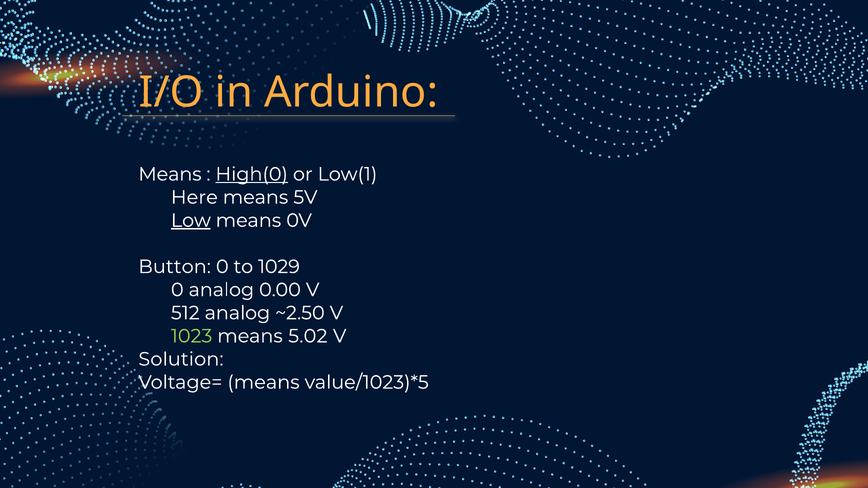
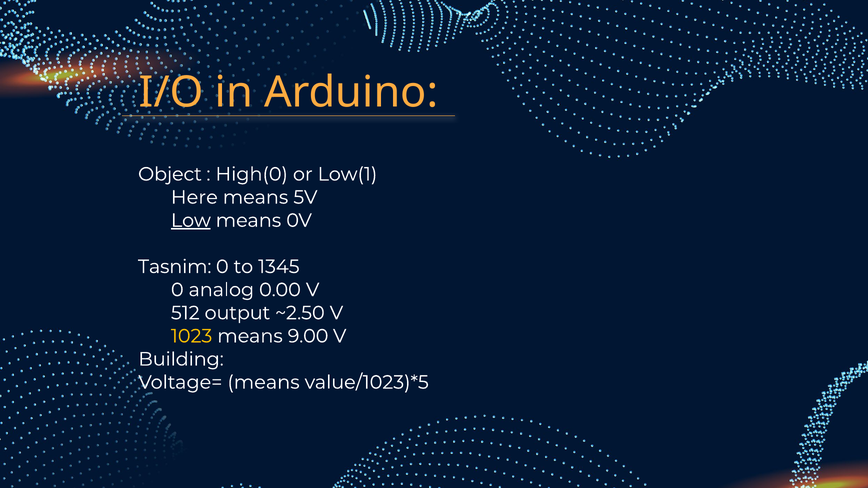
Means: Means -> Object (170, 174)
High(0 underline: present -> none (252, 174)
Button: Button -> Tasnim (175, 267)
1029: 1029 -> 1345 (279, 267)
512 analog: analog -> output (237, 313)
1023 colour: light green -> yellow (192, 336)
5.02: 5.02 -> 9.00 (308, 336)
Solution: Solution -> Building (181, 359)
